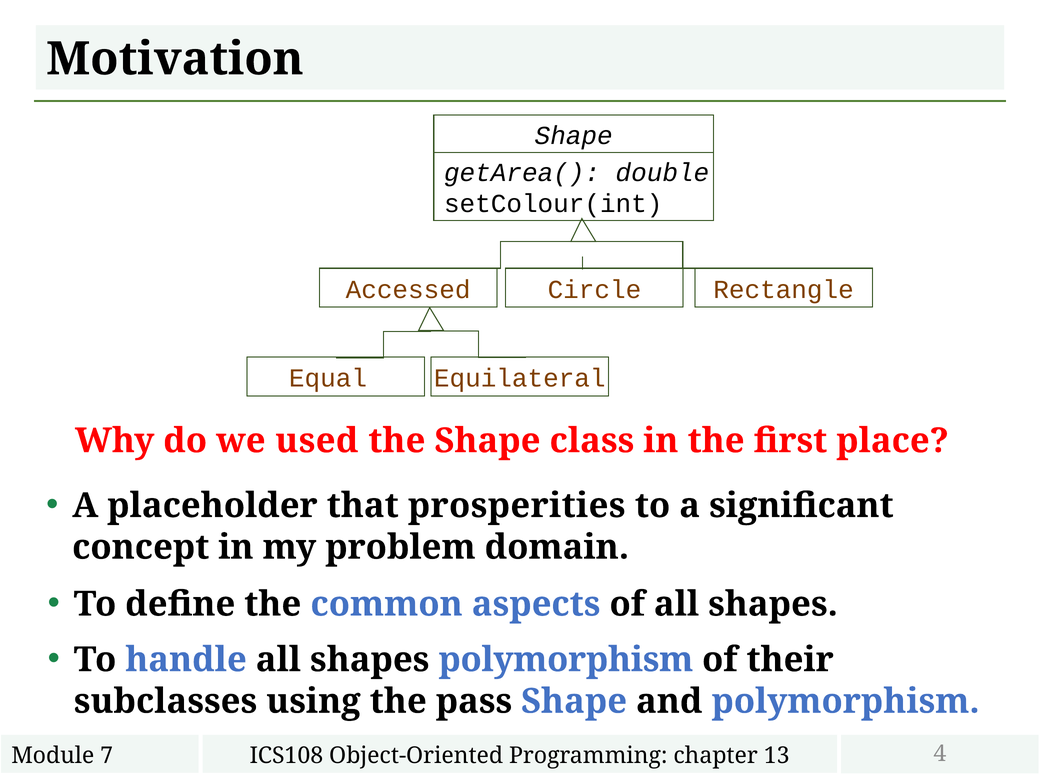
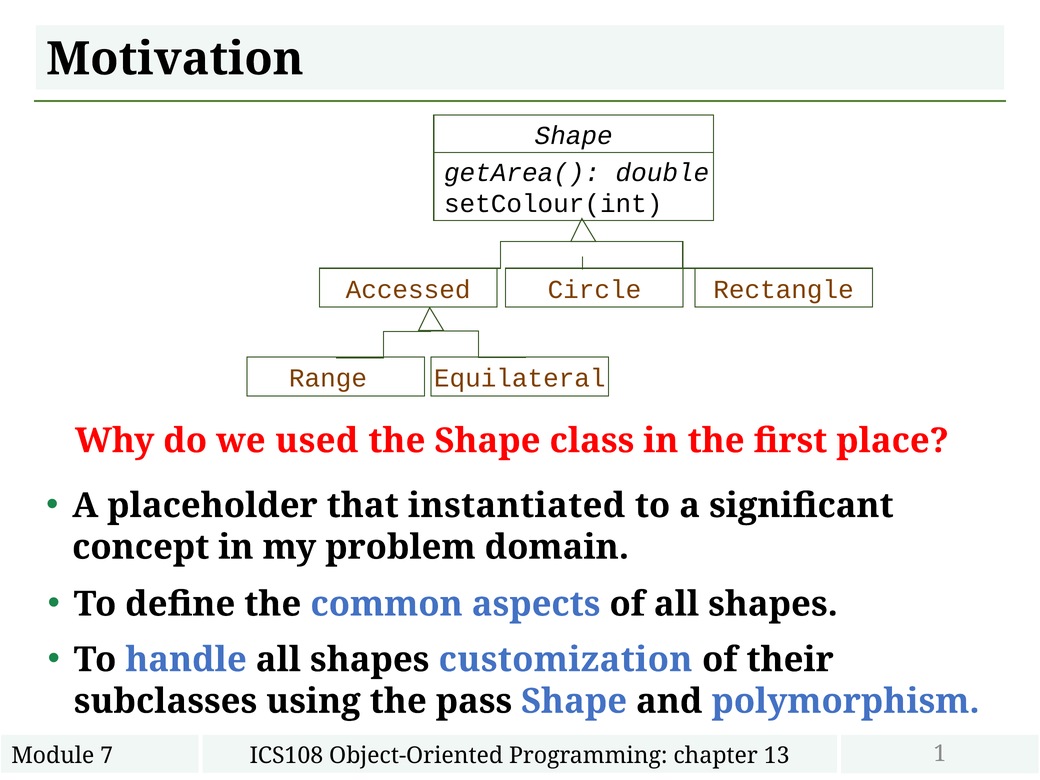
Equal: Equal -> Range (328, 378)
prosperities: prosperities -> instantiated (517, 506)
shapes polymorphism: polymorphism -> customization (566, 660)
4: 4 -> 1 (940, 754)
